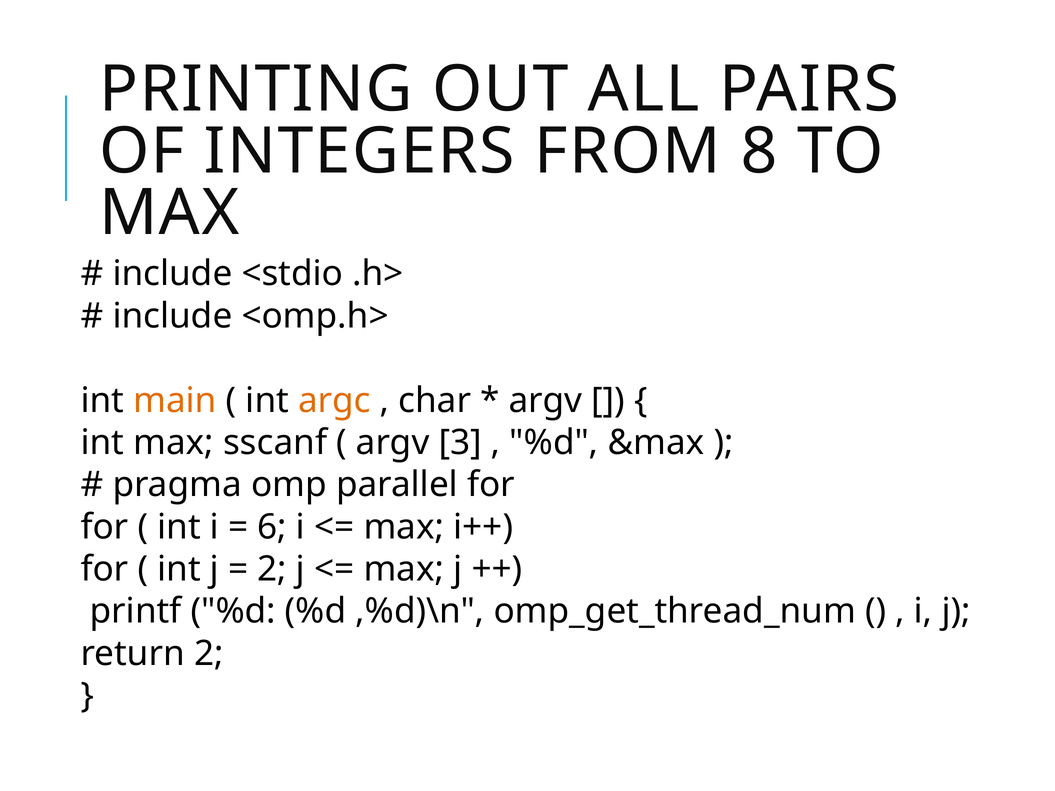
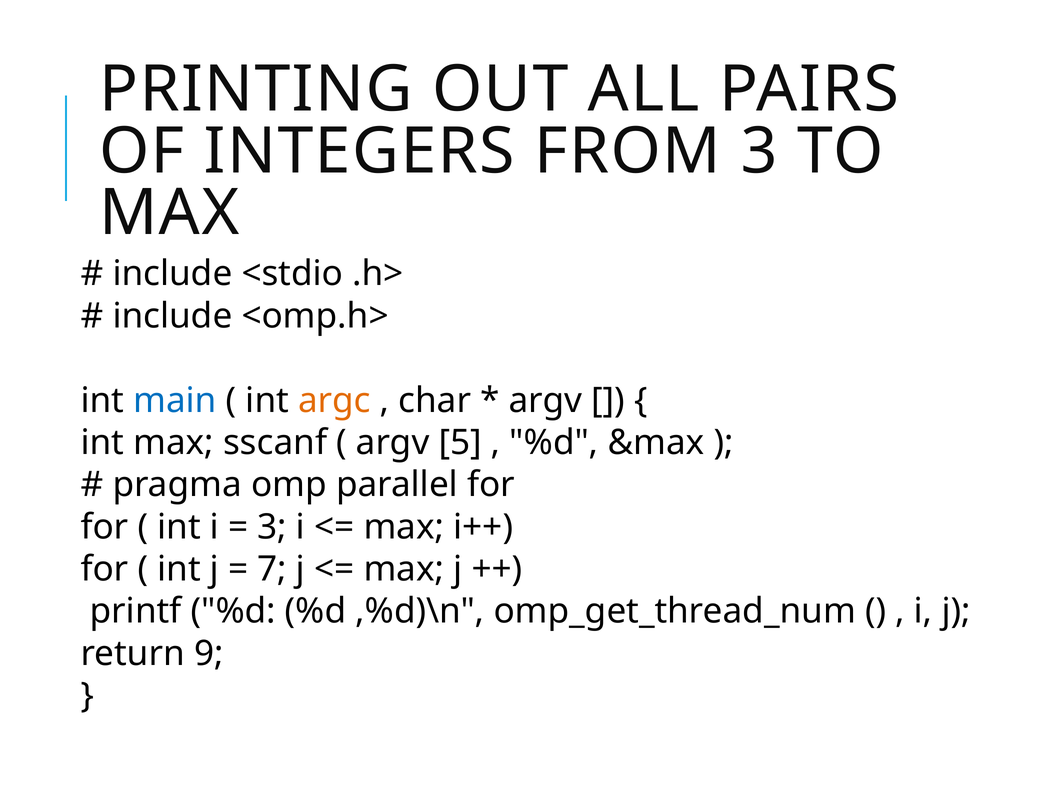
FROM 8: 8 -> 3 (759, 151)
main colour: orange -> blue (175, 401)
3: 3 -> 5 (460, 443)
6: 6 -> 3 (272, 527)
2: 2 -> 7 (272, 569)
return 2: 2 -> 9 (209, 654)
